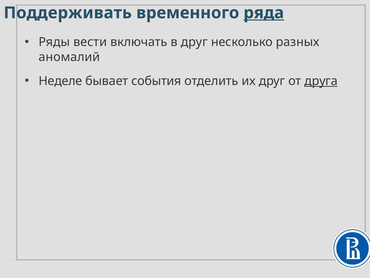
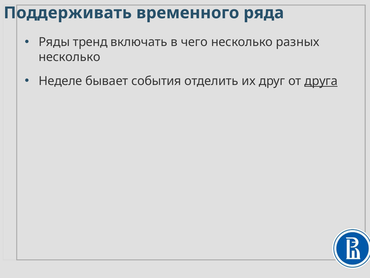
ряда underline: present -> none (264, 13)
вести: вести -> тренд (90, 42)
в друг: друг -> чего (194, 42)
аномалий: аномалий -> несколько (69, 57)
